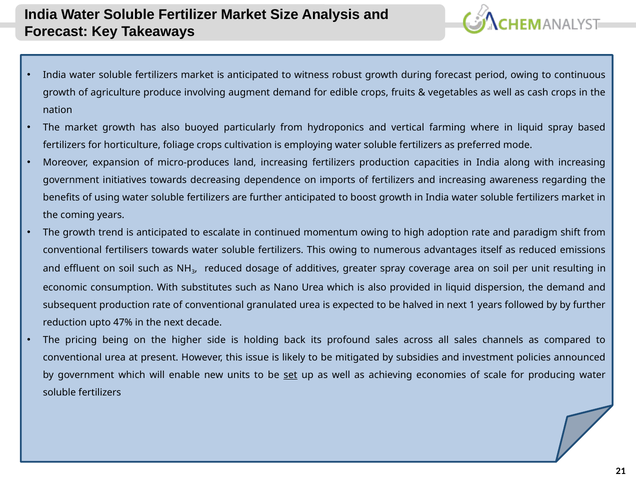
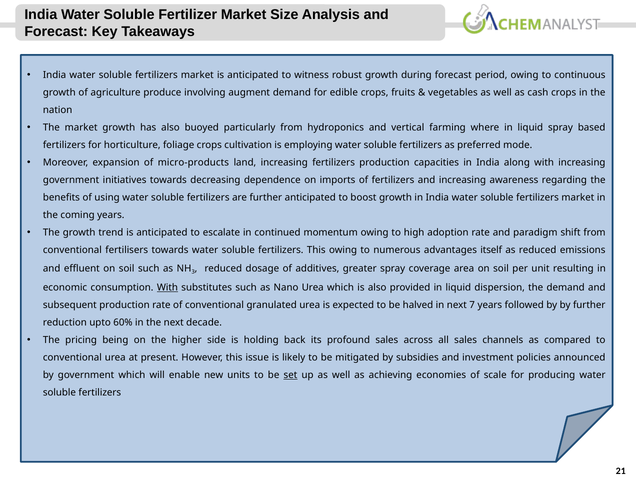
micro-produces: micro-produces -> micro-products (193, 163)
With underline: none -> present (167, 287)
1: 1 -> 7 (472, 305)
47%: 47% -> 60% (123, 322)
